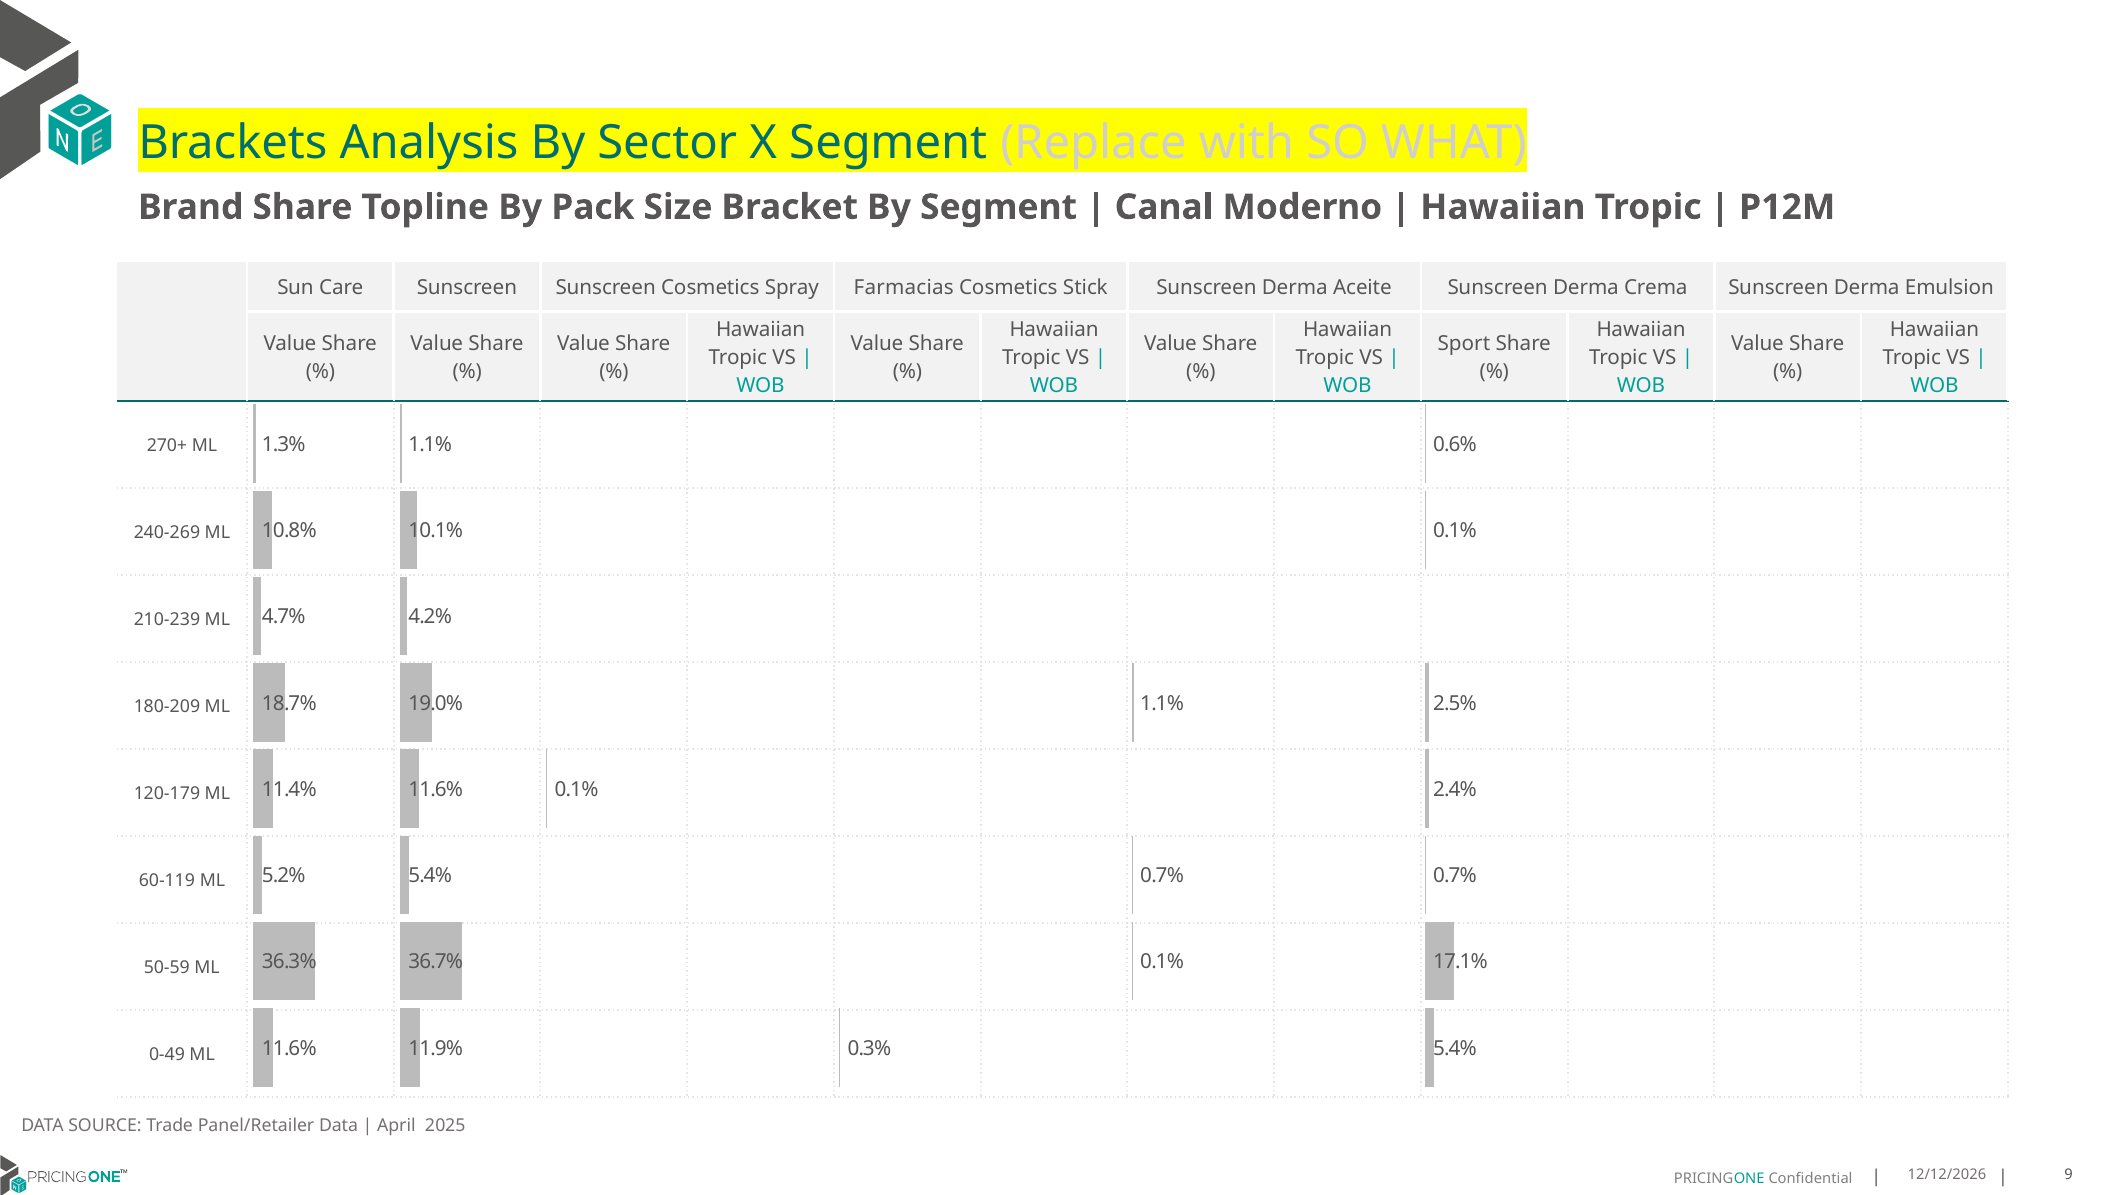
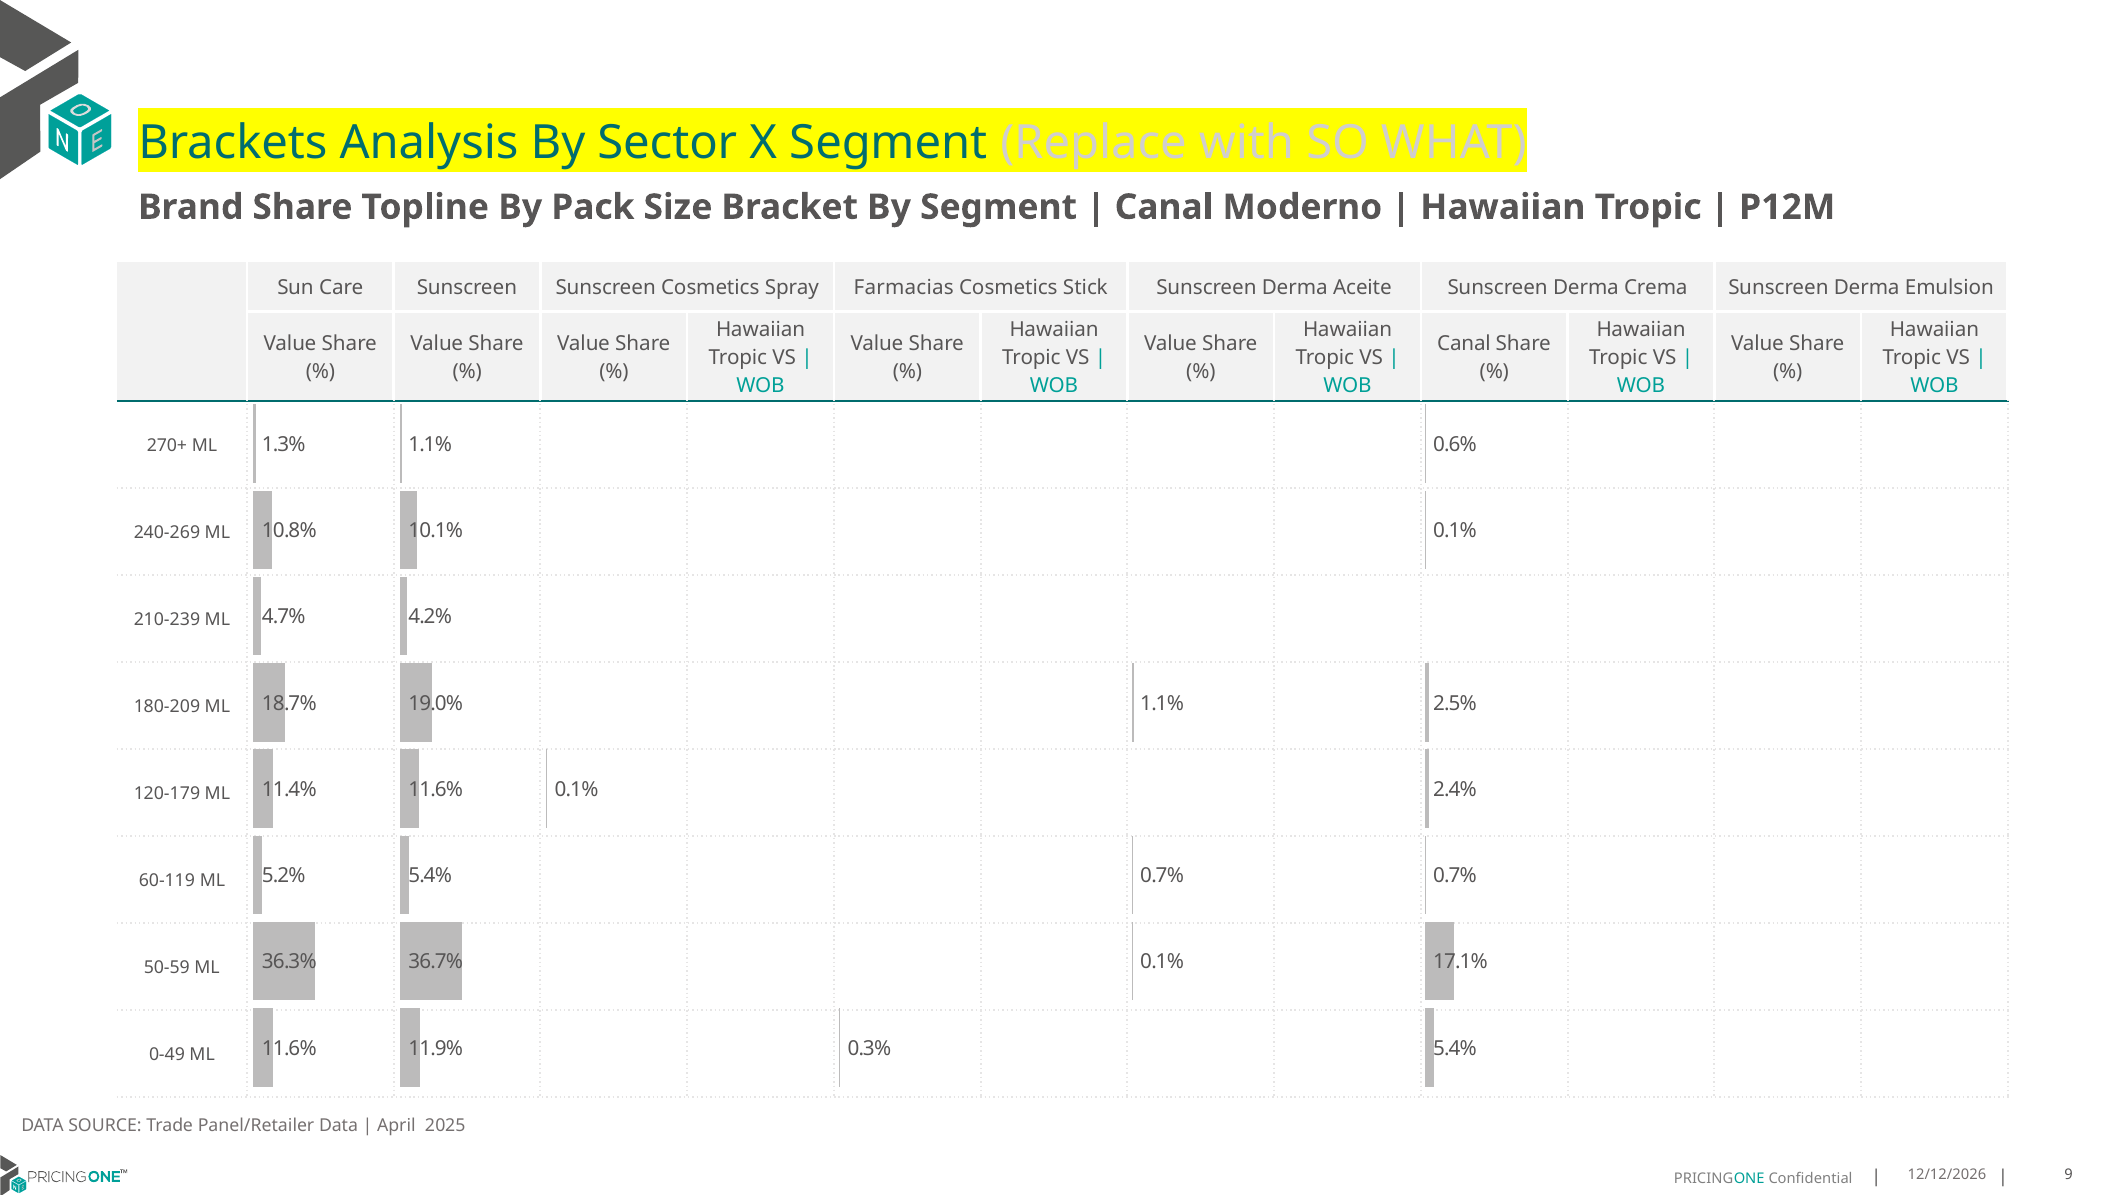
Sport: Sport -> Canal (1464, 343)
